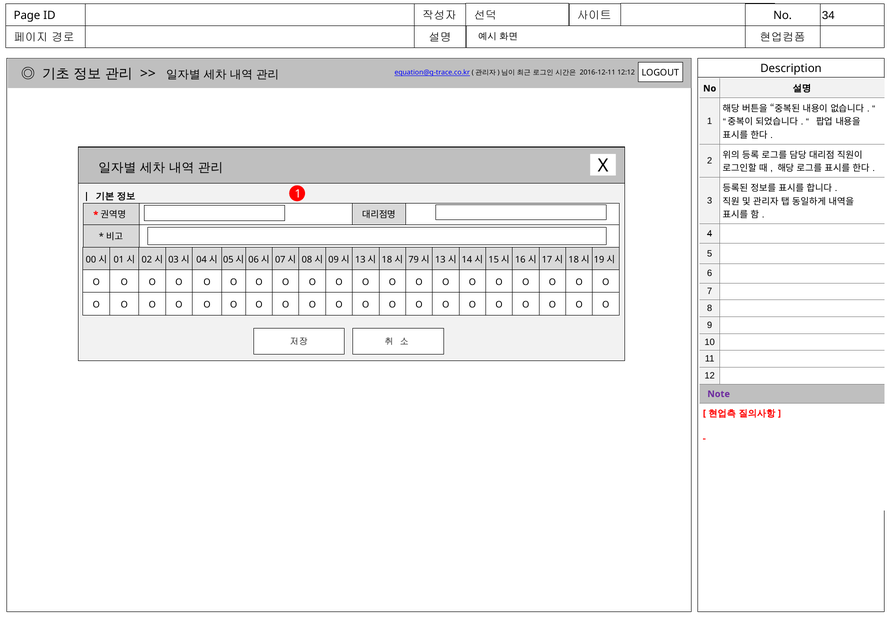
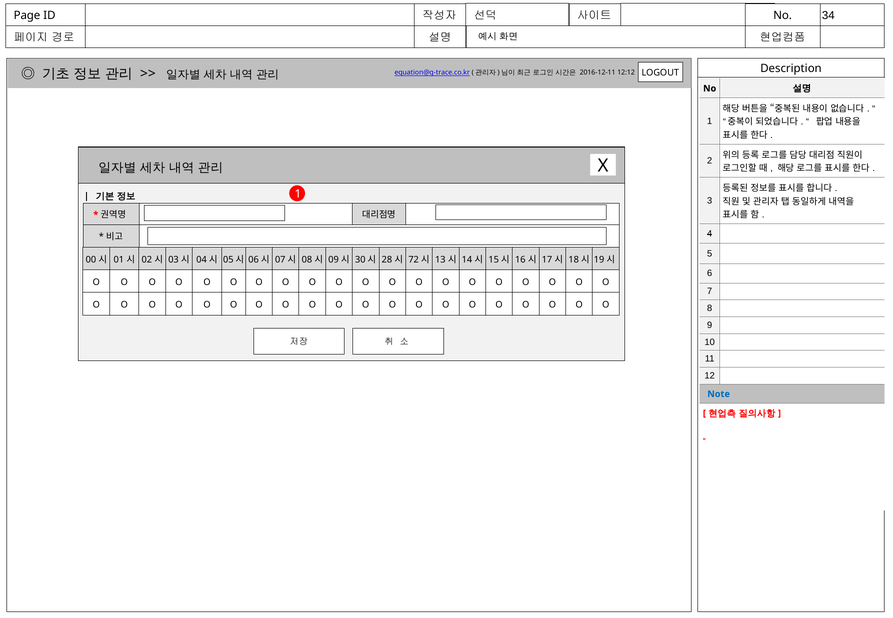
13: 13 -> 30 (360, 260)
18: 18 -> 28 (387, 260)
79: 79 -> 72 (414, 260)
Note colour: purple -> blue (719, 394)
